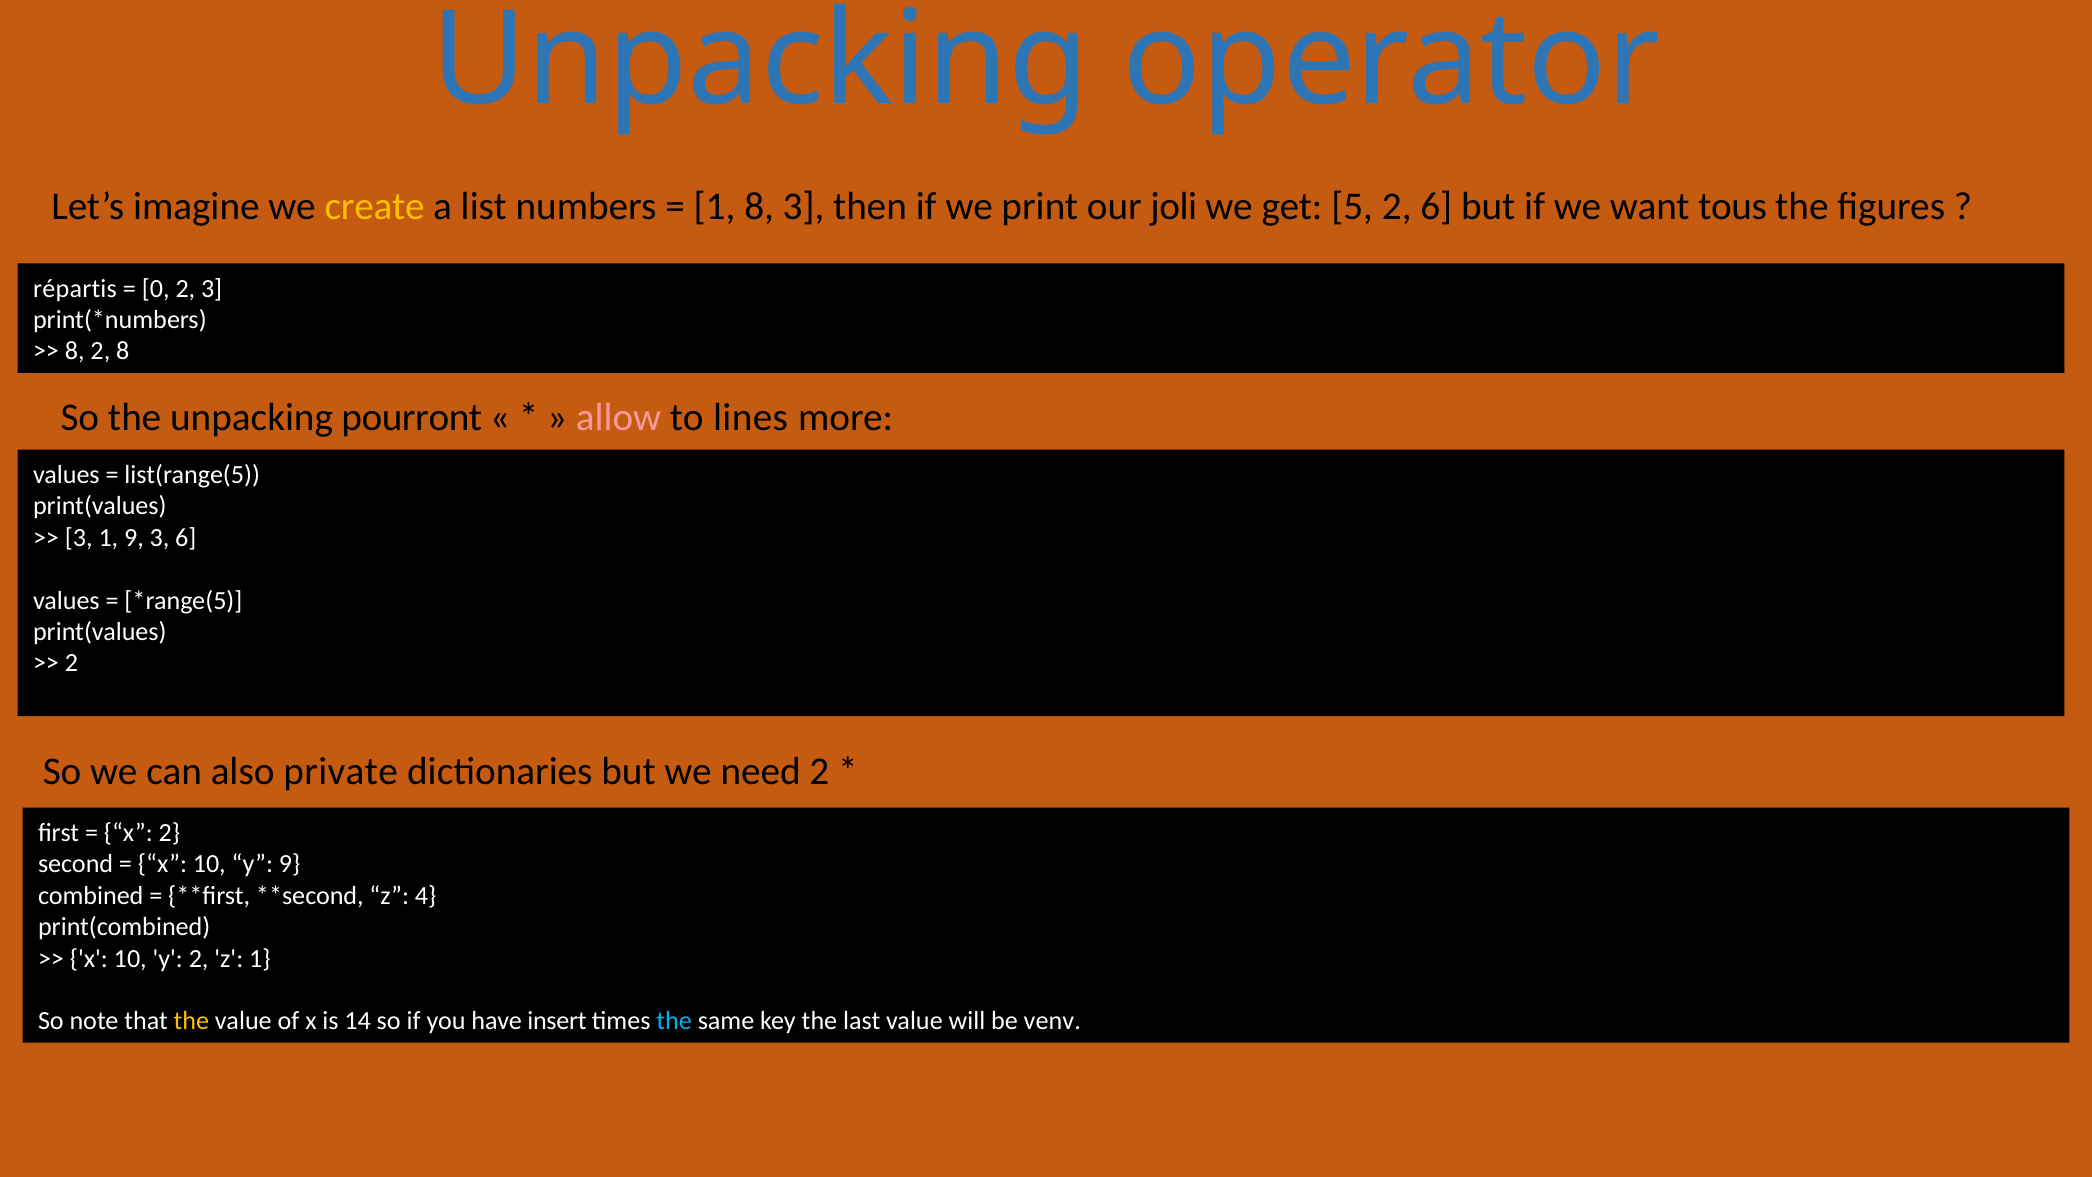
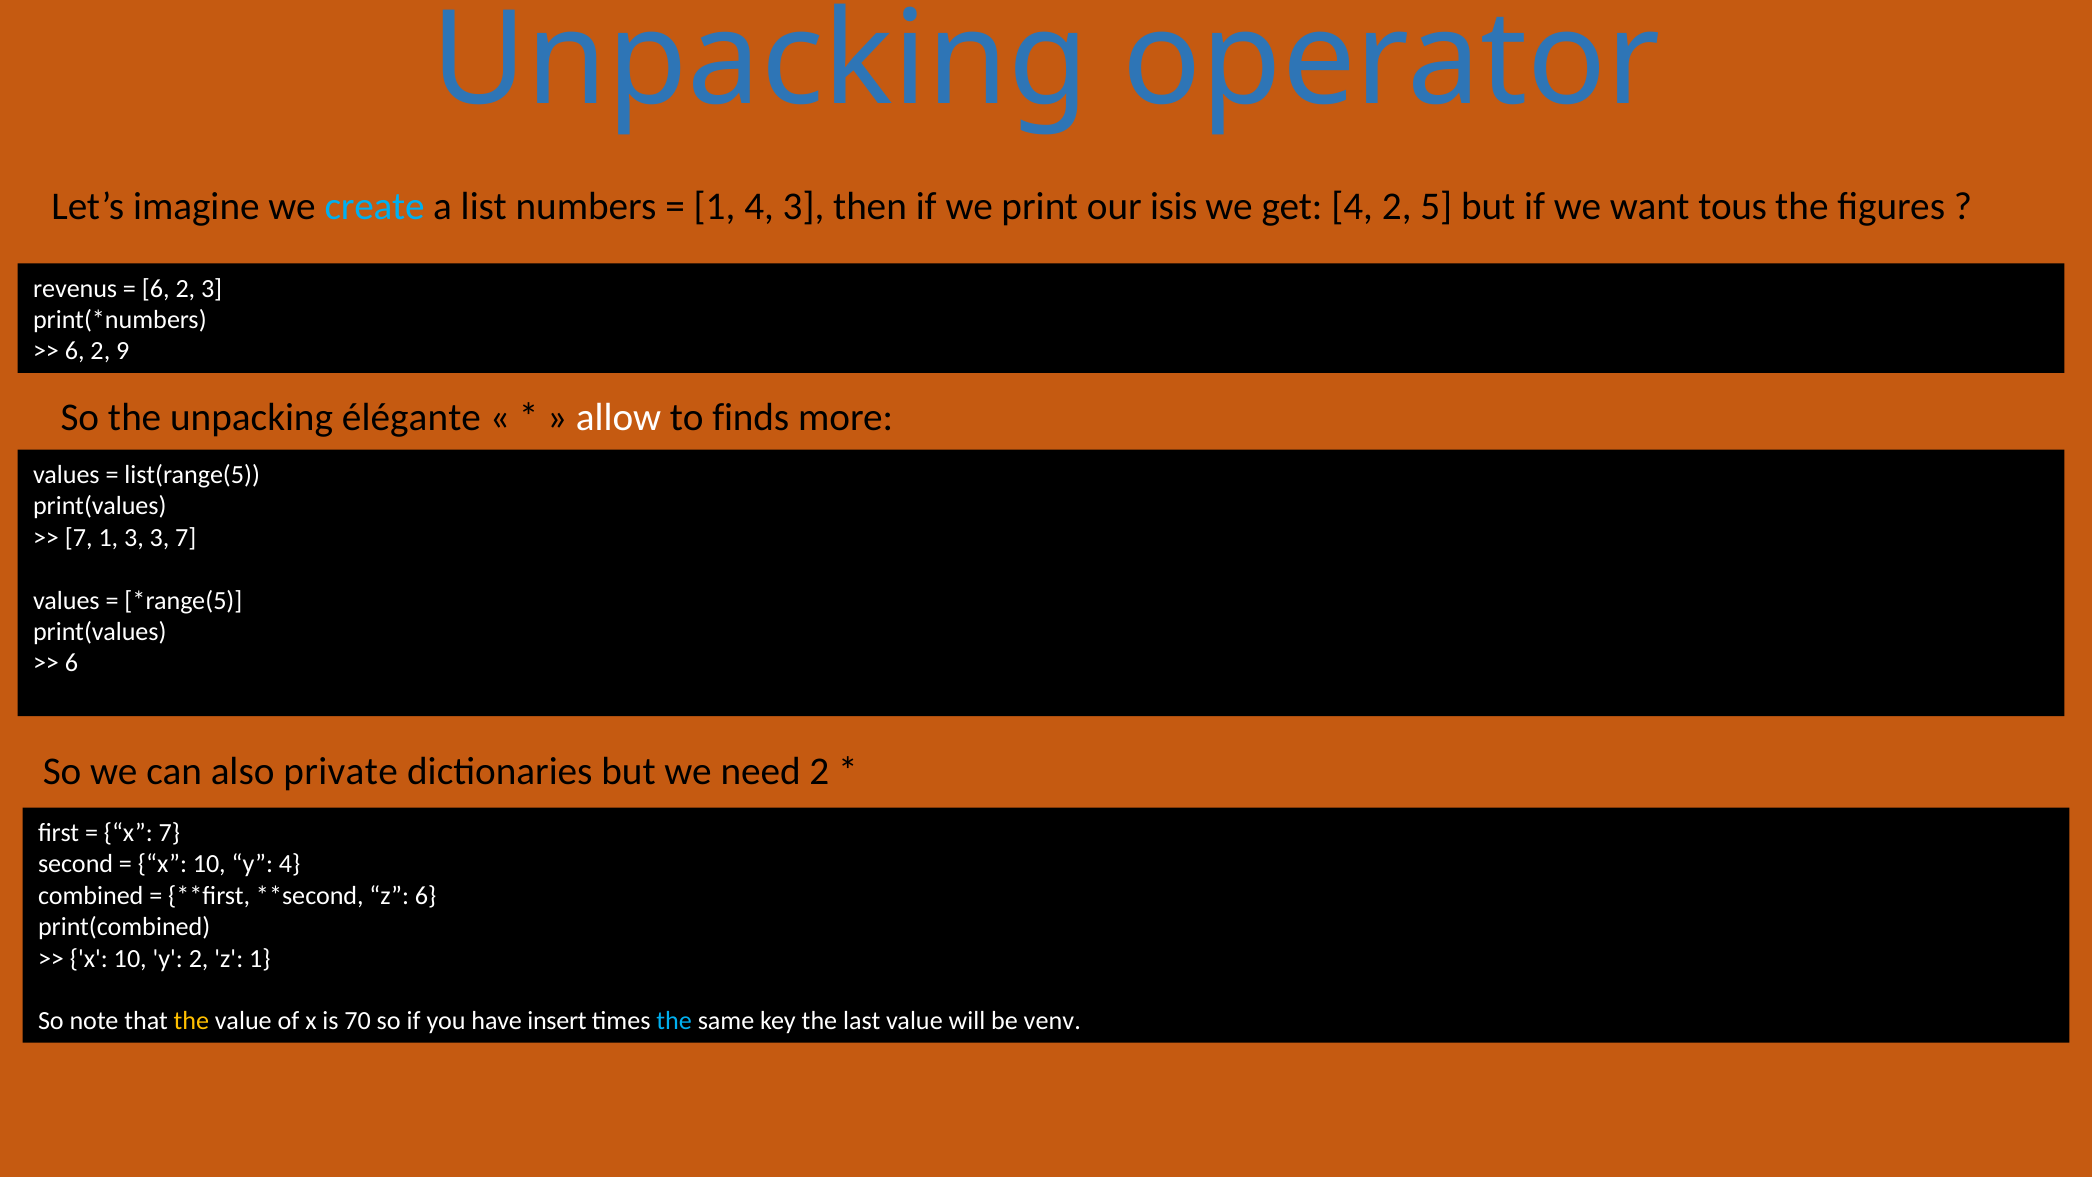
create colour: yellow -> light blue (375, 206)
1 8: 8 -> 4 (759, 206)
joli: joli -> isis (1174, 206)
get 5: 5 -> 4 (1352, 206)
2 6: 6 -> 5 (1436, 206)
répartis: répartis -> revenus (75, 288)
0: 0 -> 6 (156, 288)
8: 8 -> 6 (75, 351)
2 8: 8 -> 9 (123, 351)
pourront: pourront -> élégante (411, 417)
allow colour: pink -> white (619, 417)
lines: lines -> finds (751, 417)
3: 3 -> 7 (79, 538)
1 9: 9 -> 3 (134, 538)
3 6: 6 -> 7 (186, 538)
2: 2 -> 6 (72, 663)
x 2: 2 -> 7 (169, 833)
y 9: 9 -> 4 (290, 864)
z 4: 4 -> 6 (426, 895)
14: 14 -> 70 (358, 1021)
